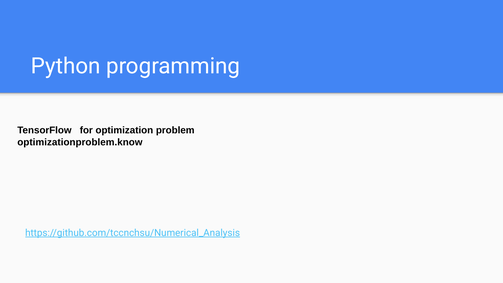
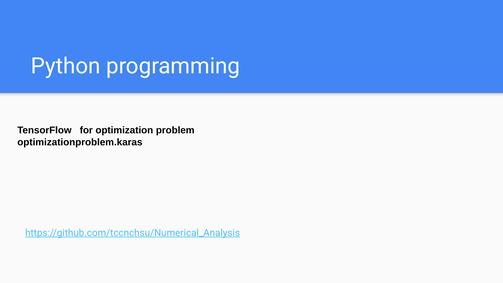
optimizationproblem.know: optimizationproblem.know -> optimizationproblem.karas (80, 142)
